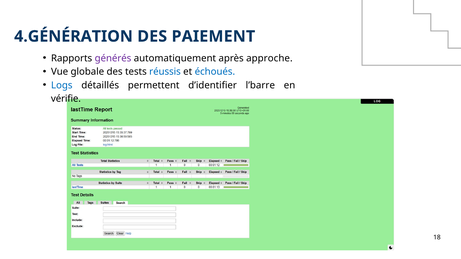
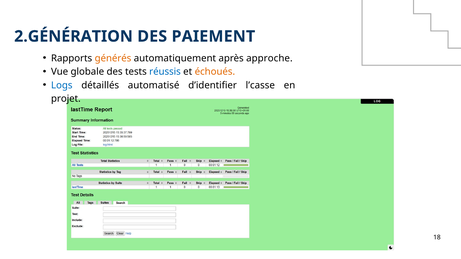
4.GÉNÉRATION: 4.GÉNÉRATION -> 2.GÉNÉRATION (74, 36)
générés colour: purple -> orange (113, 58)
échoués colour: blue -> orange (215, 72)
permettent: permettent -> automatisé (154, 85)
l’barre: l’barre -> l’casse (260, 85)
vérifie: vérifie -> projet (66, 99)
